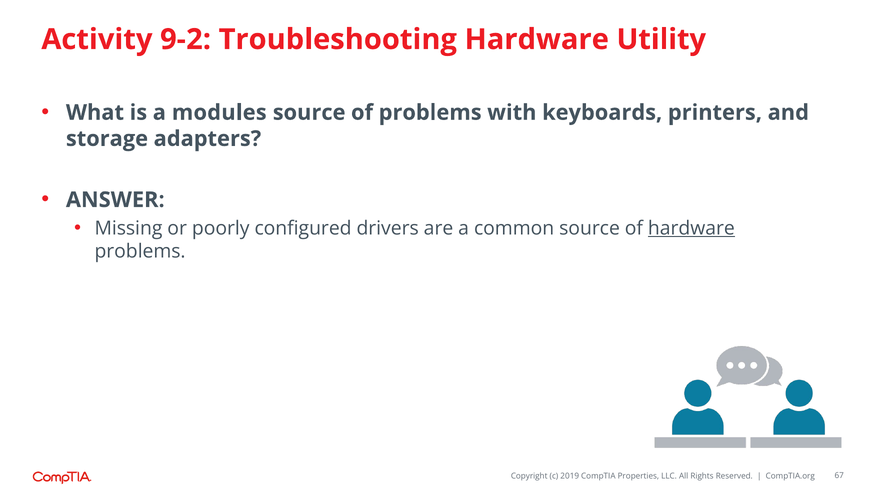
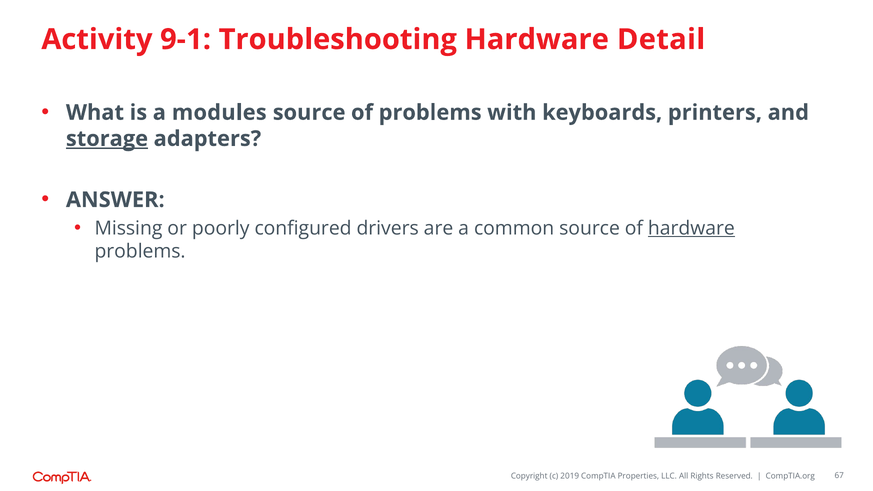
9-2: 9-2 -> 9-1 (186, 39)
Utility: Utility -> Detail (661, 39)
storage underline: none -> present (107, 139)
